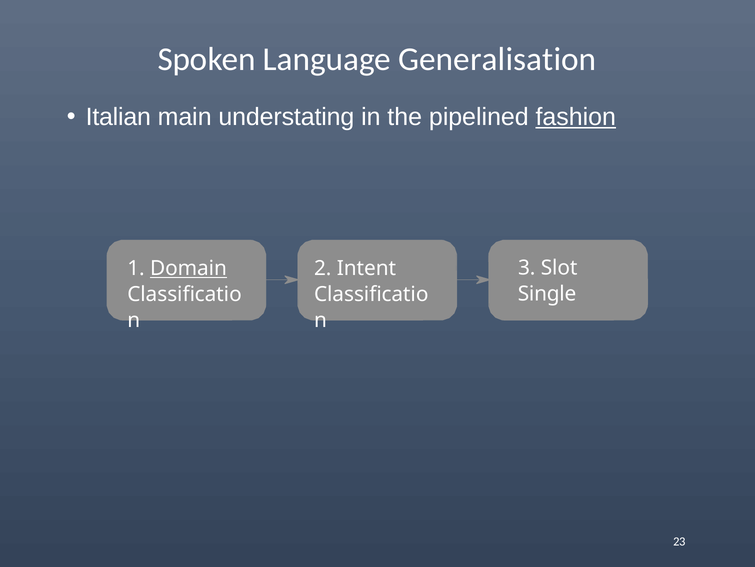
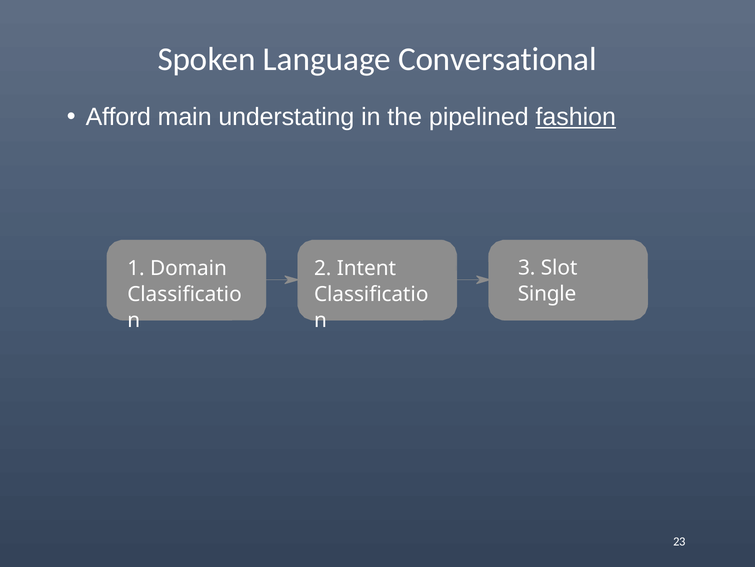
Generalisation: Generalisation -> Conversational (497, 59)
Italian: Italian -> Afford (118, 117)
Domain underline: present -> none (188, 268)
